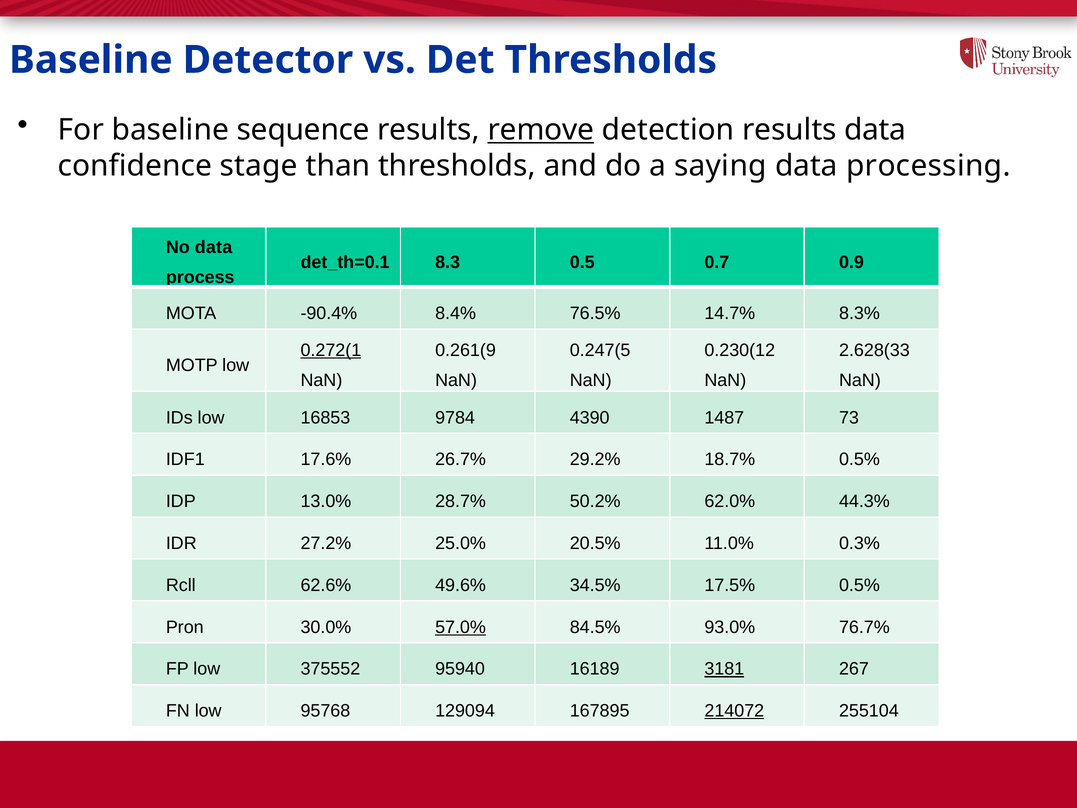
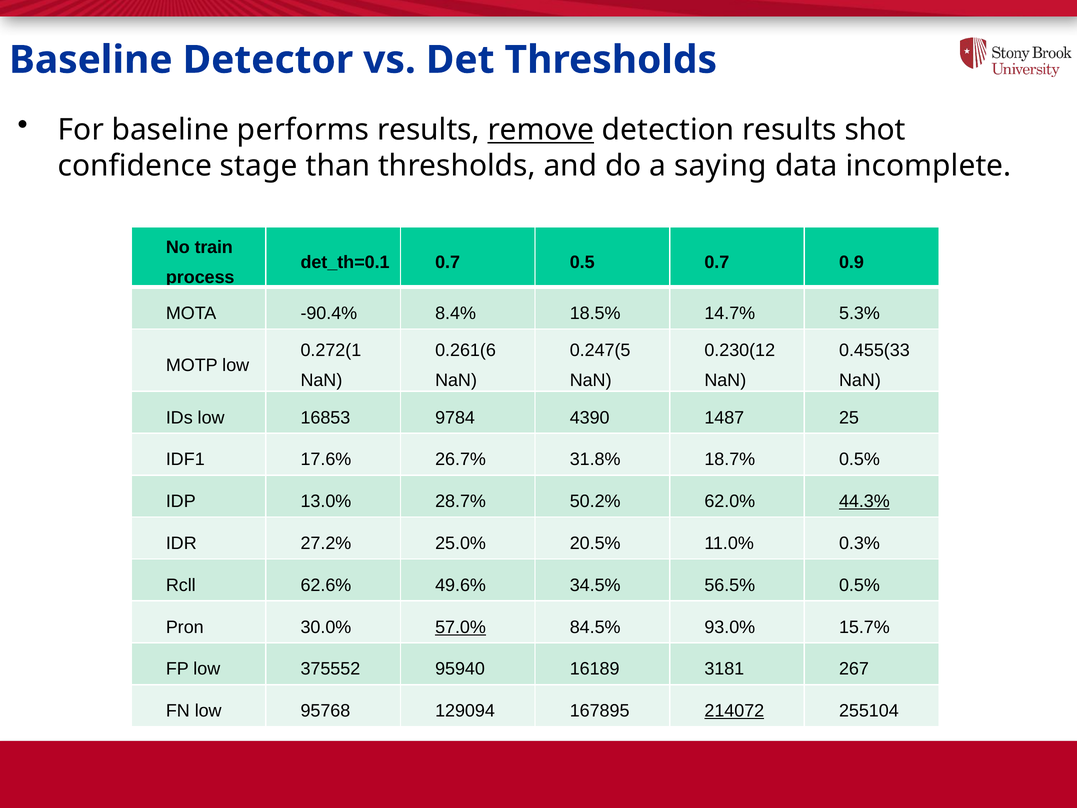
sequence: sequence -> performs (303, 130)
results data: data -> shot (875, 130)
processing: processing -> incomplete (929, 166)
No data: data -> train (214, 247)
8.3: 8.3 -> 0.7 (448, 262)
76.5%: 76.5% -> 18.5% (595, 313)
8.3%: 8.3% -> 5.3% (859, 313)
0.272(1 underline: present -> none (331, 350)
0.261(9: 0.261(9 -> 0.261(6 (466, 350)
2.628(33: 2.628(33 -> 0.455(33 (874, 350)
73: 73 -> 25 (849, 418)
29.2%: 29.2% -> 31.8% (595, 459)
44.3% underline: none -> present (864, 501)
17.5%: 17.5% -> 56.5% (730, 585)
76.7%: 76.7% -> 15.7% (864, 627)
3181 underline: present -> none (724, 669)
